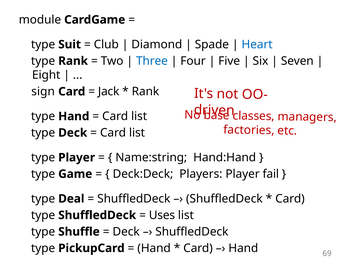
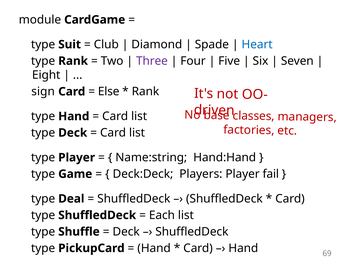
Three colour: blue -> purple (152, 61)
Jack: Jack -> Else (109, 91)
Uses: Uses -> Each (162, 215)
